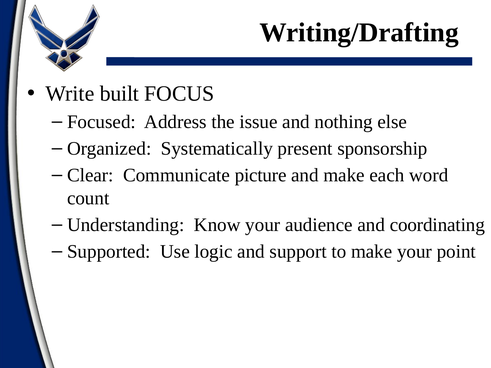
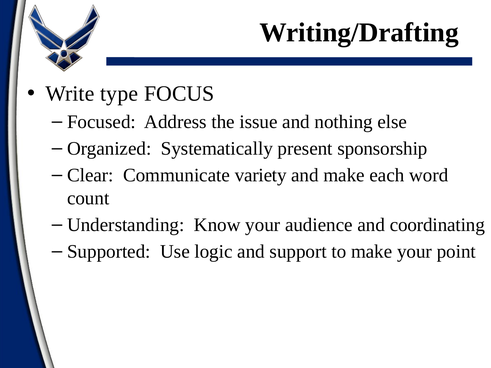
built: built -> type (119, 94)
picture: picture -> variety (261, 175)
